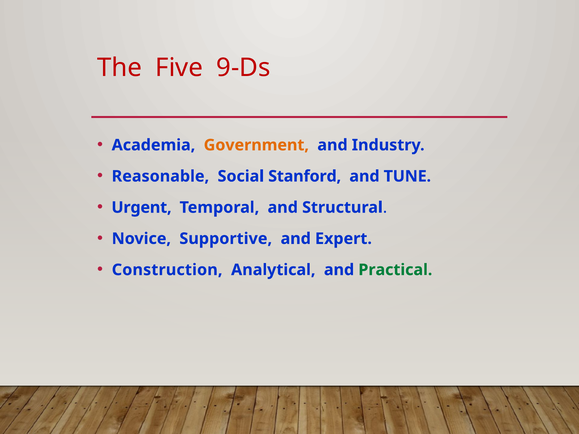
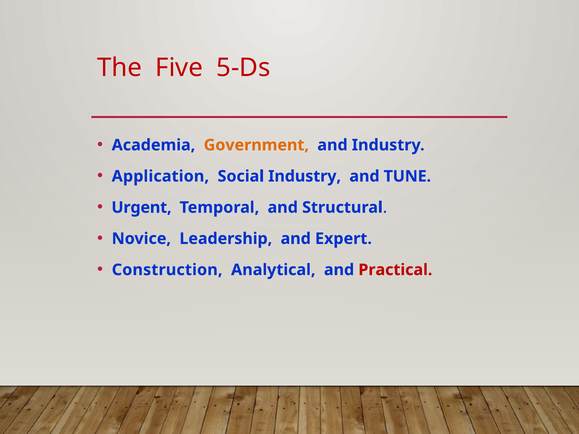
9-Ds: 9-Ds -> 5-Ds (243, 68)
Reasonable: Reasonable -> Application (160, 176)
Social Stanford: Stanford -> Industry (305, 176)
Supportive: Supportive -> Leadership (226, 239)
Practical colour: green -> red (395, 270)
